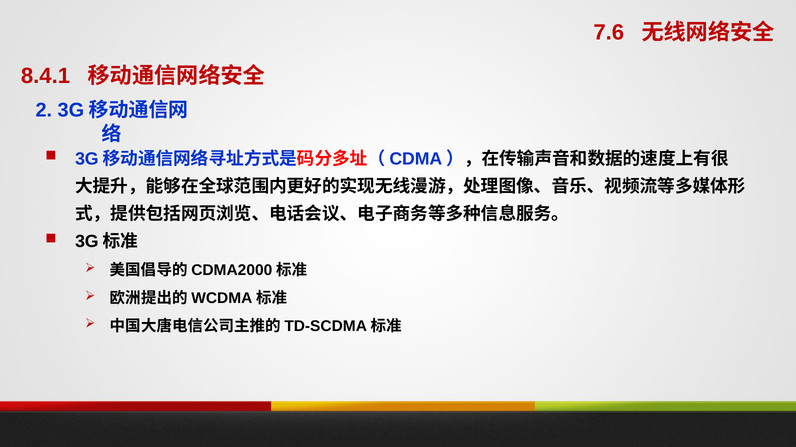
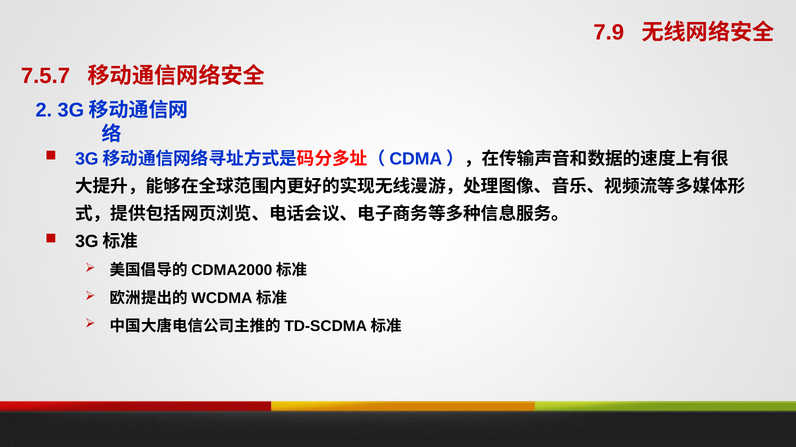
7.6: 7.6 -> 7.9 (609, 33)
8.4.1: 8.4.1 -> 7.5.7 (46, 76)
